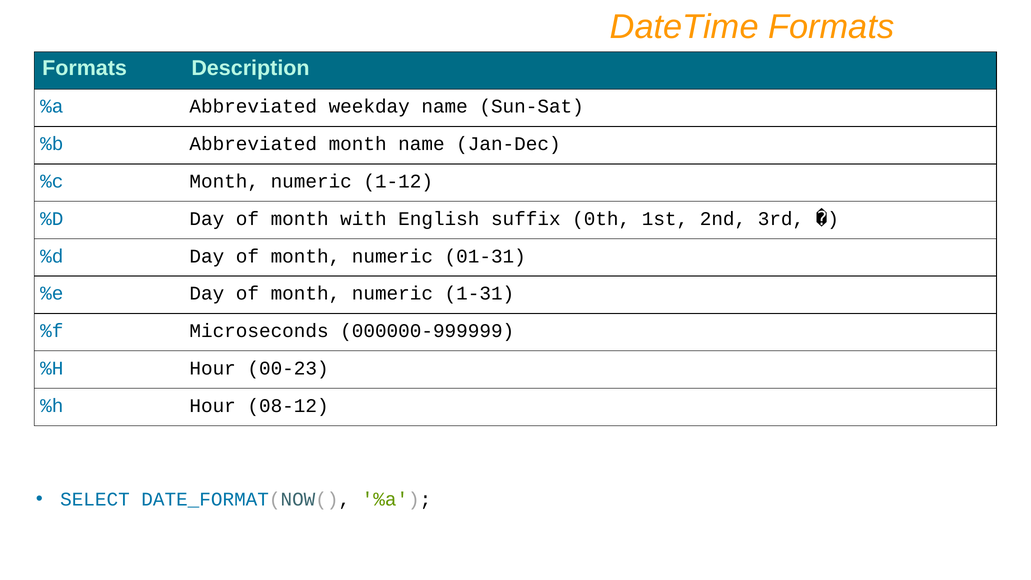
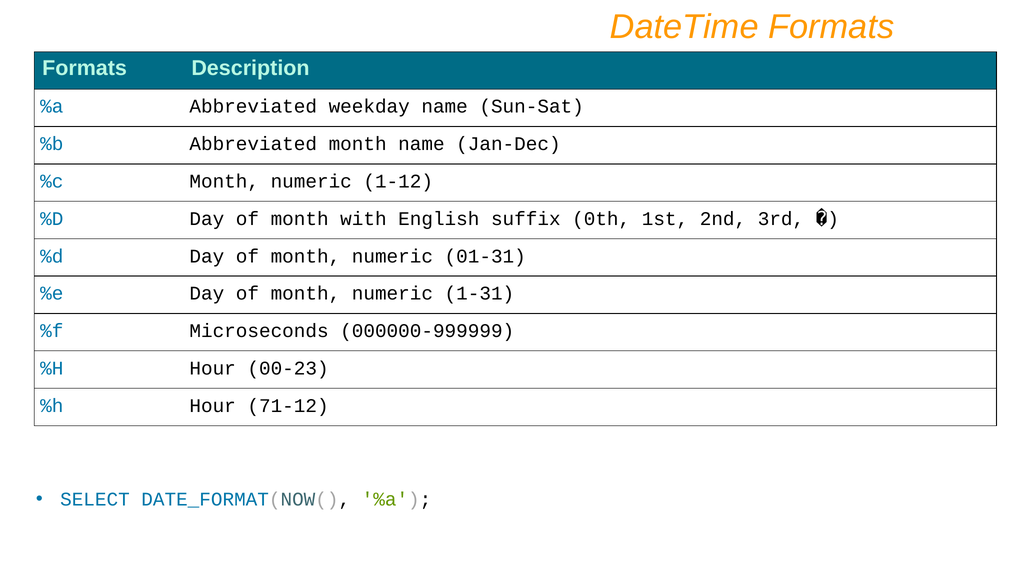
08-12: 08-12 -> 71-12 (288, 406)
